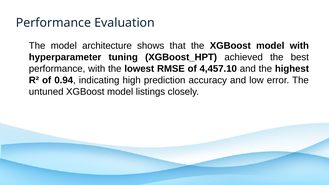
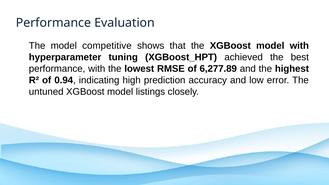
architecture: architecture -> competitive (107, 46)
4,457.10: 4,457.10 -> 6,277.89 (218, 69)
